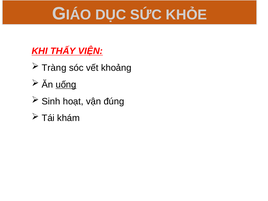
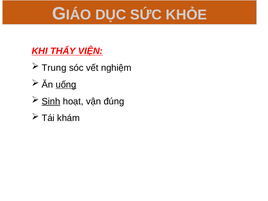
Tràng: Tràng -> Trung (54, 68)
khoảng: khoảng -> nghiệm (116, 68)
Sinh underline: none -> present (51, 101)
